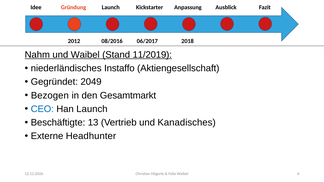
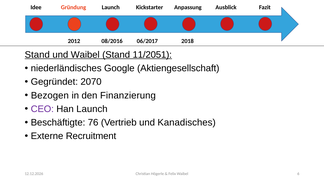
Nahm: Nahm -> Stand (37, 55)
11/2019: 11/2019 -> 11/2051 (152, 55)
Instaffo: Instaffo -> Google (119, 68)
2049: 2049 -> 2070 (91, 82)
Gesamtmarkt: Gesamtmarkt -> Finanzierung (128, 96)
CEO colour: blue -> purple (42, 109)
13: 13 -> 76 (93, 123)
Headhunter: Headhunter -> Recruitment (91, 136)
